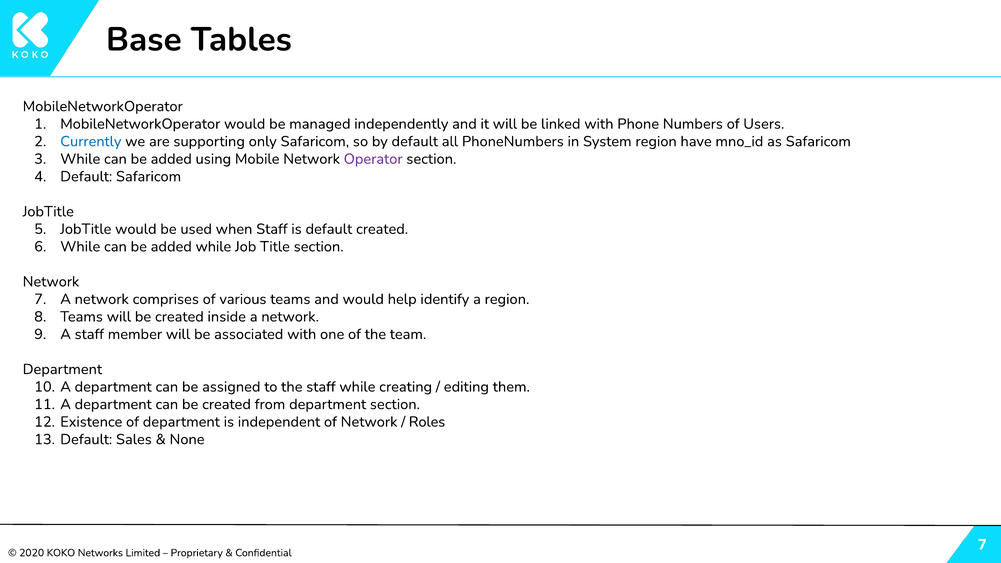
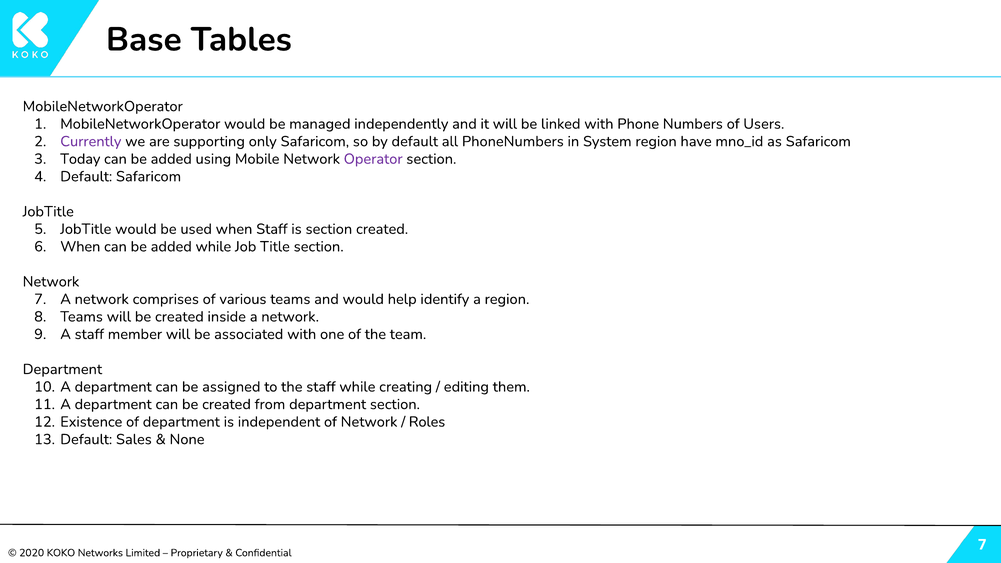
Currently colour: blue -> purple (91, 141)
While: While -> Today (80, 159)
is default: default -> section (329, 229)
While: While -> When (80, 247)
